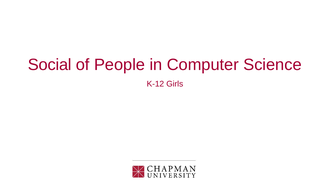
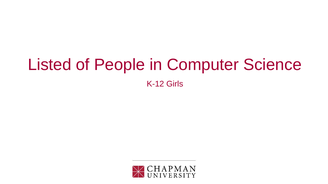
Social: Social -> Listed (50, 65)
